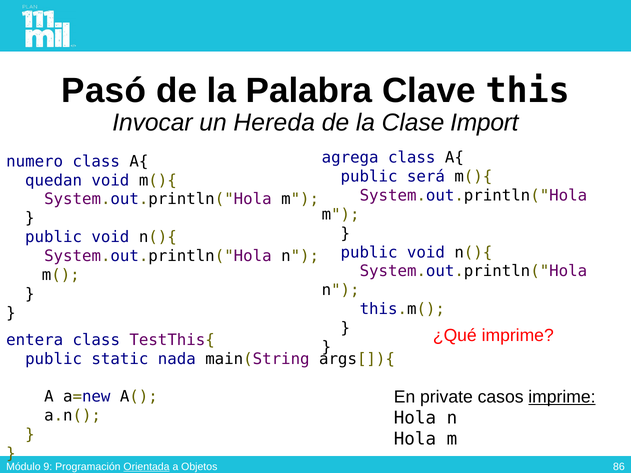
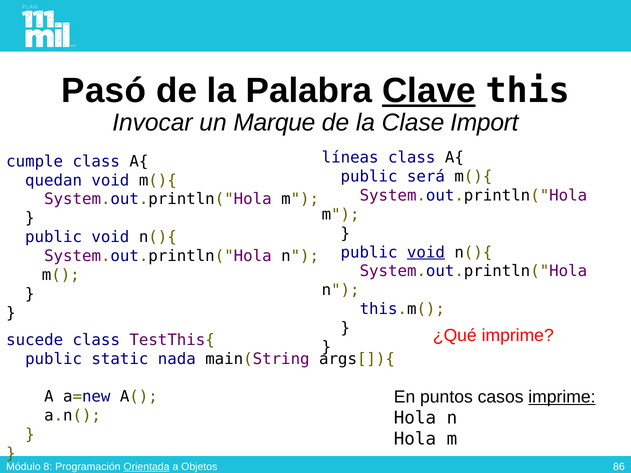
Clave underline: none -> present (429, 91)
Hereda: Hereda -> Marque (274, 123)
agrega: agrega -> líneas (350, 158)
numero: numero -> cumple (35, 162)
void underline: none -> present (426, 252)
entera: entera -> sucede (35, 340)
private: private -> puntos (446, 397)
9: 9 -> 8 (48, 467)
